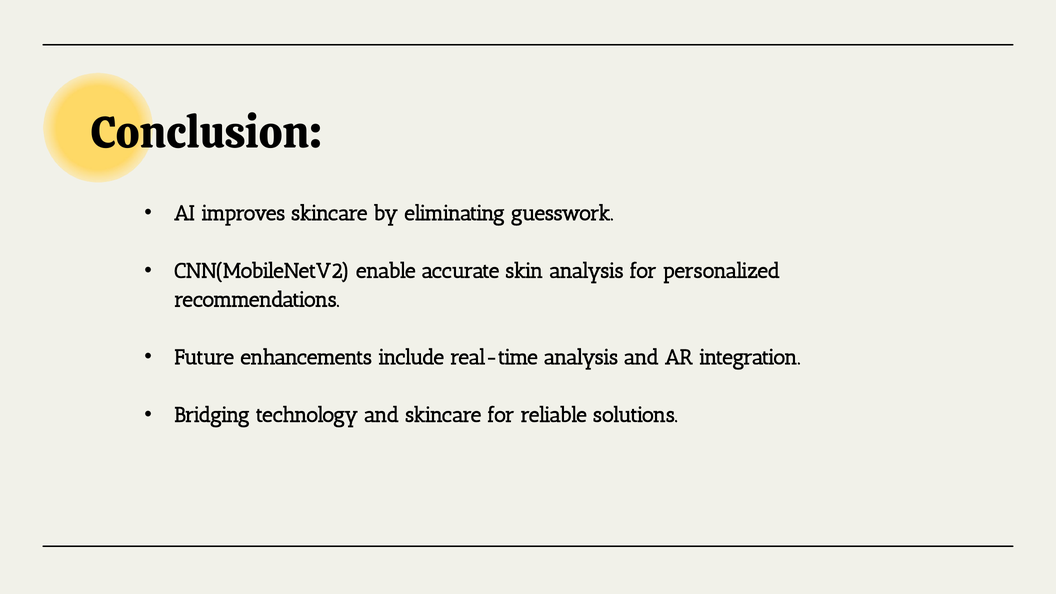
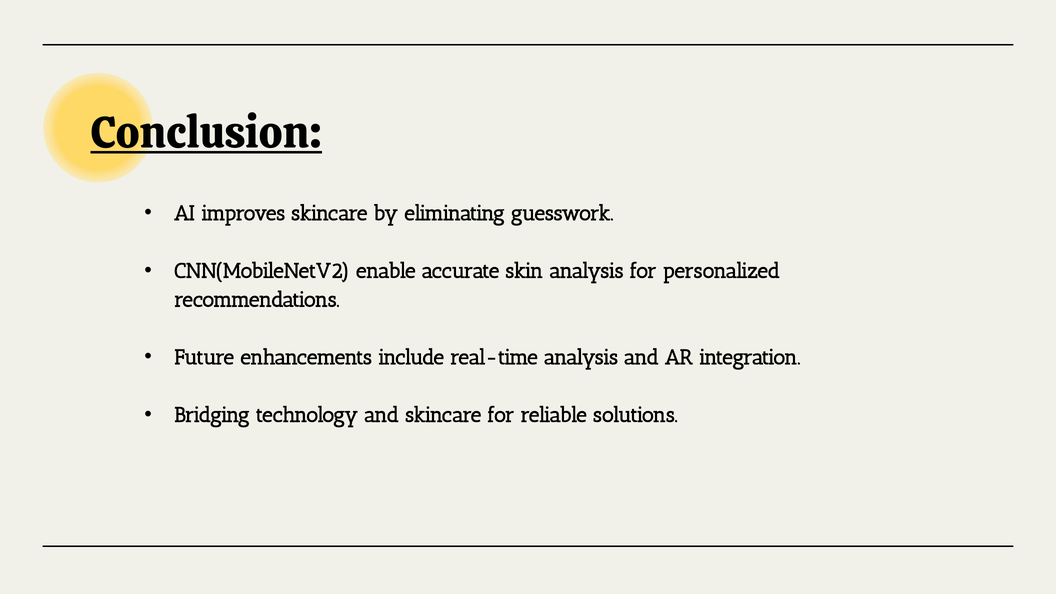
Conclusion underline: none -> present (206, 133)
